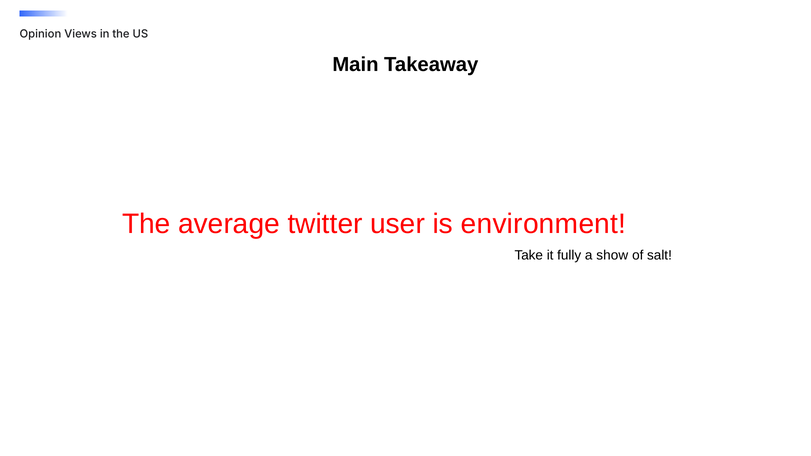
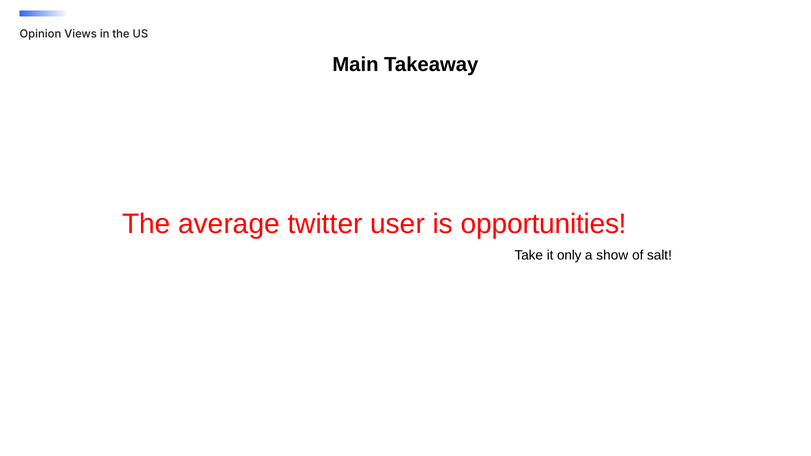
environment: environment -> opportunities (544, 224)
fully: fully -> only (569, 255)
